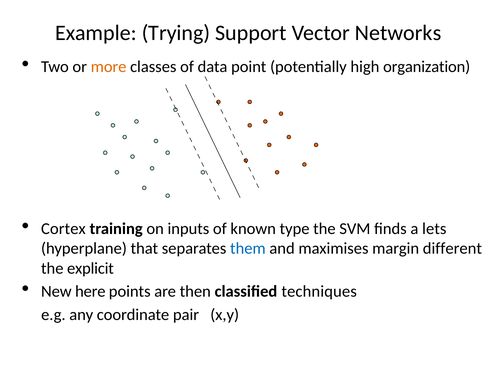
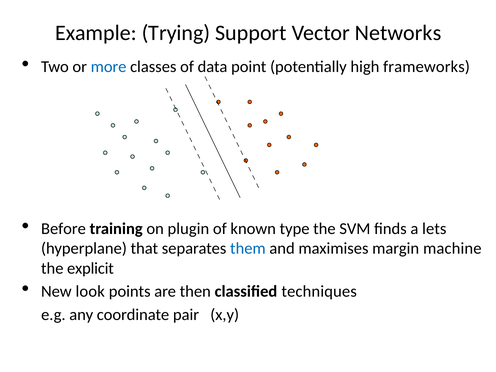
more colour: orange -> blue (109, 67)
organization: organization -> frameworks (427, 67)
Cortex: Cortex -> Before (63, 229)
inputs: inputs -> plugin (188, 229)
different: different -> machine (452, 249)
here: here -> look (90, 292)
